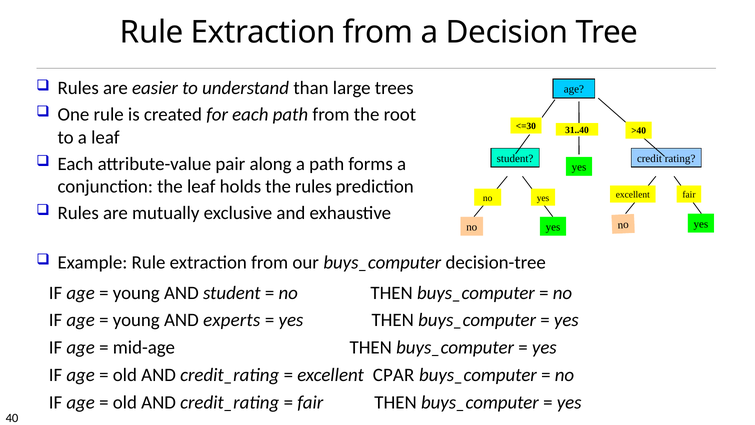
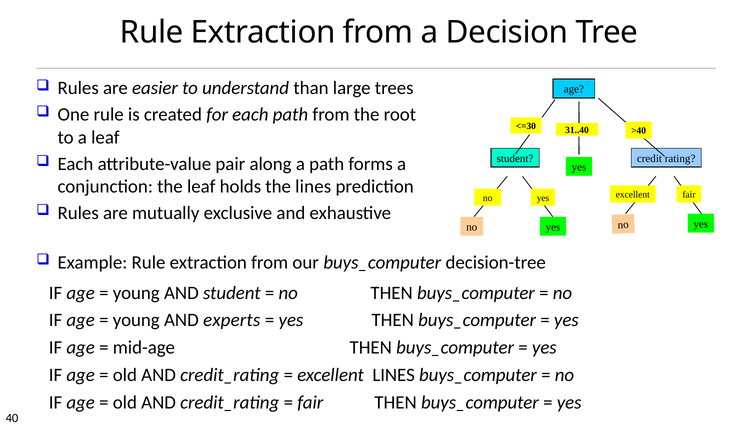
the rules: rules -> lines (313, 186)
excellent CPAR: CPAR -> LINES (394, 375)
